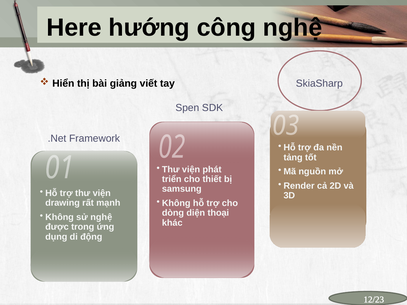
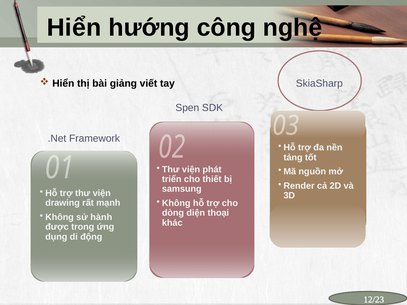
Here: Here -> Hiển (74, 28)
sử nghệ: nghệ -> hành (101, 217)
